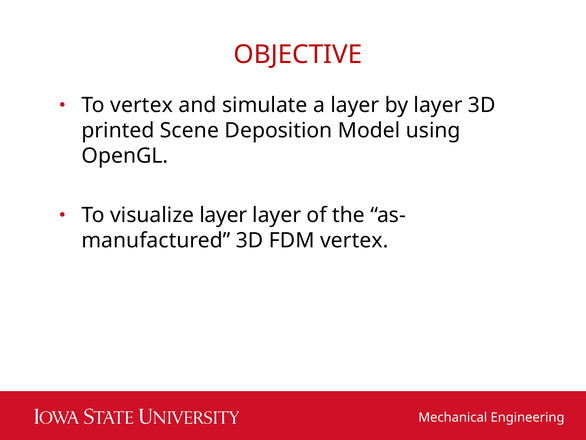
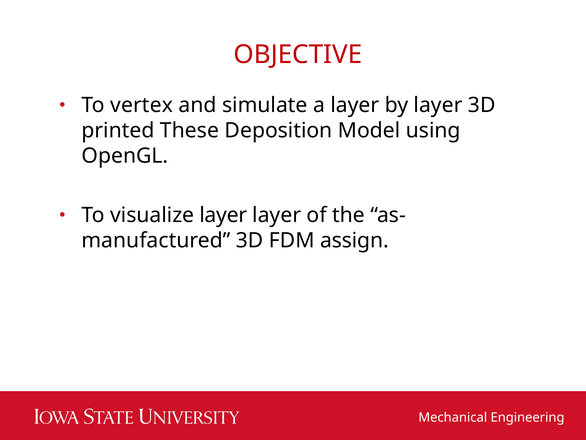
Scene: Scene -> These (189, 130)
FDM vertex: vertex -> assign (354, 240)
